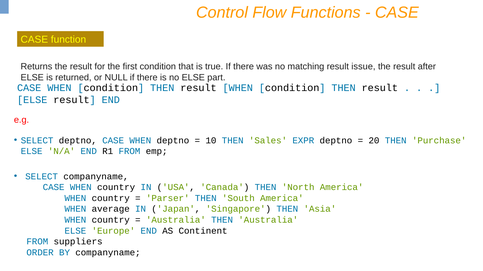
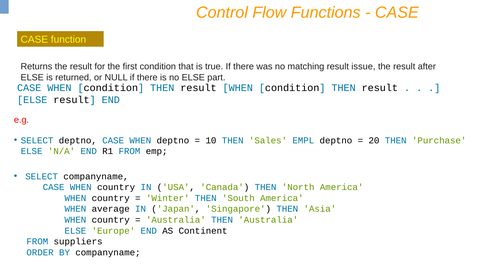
EXPR: EXPR -> EMPL (303, 141)
Parser: Parser -> Winter (168, 199)
